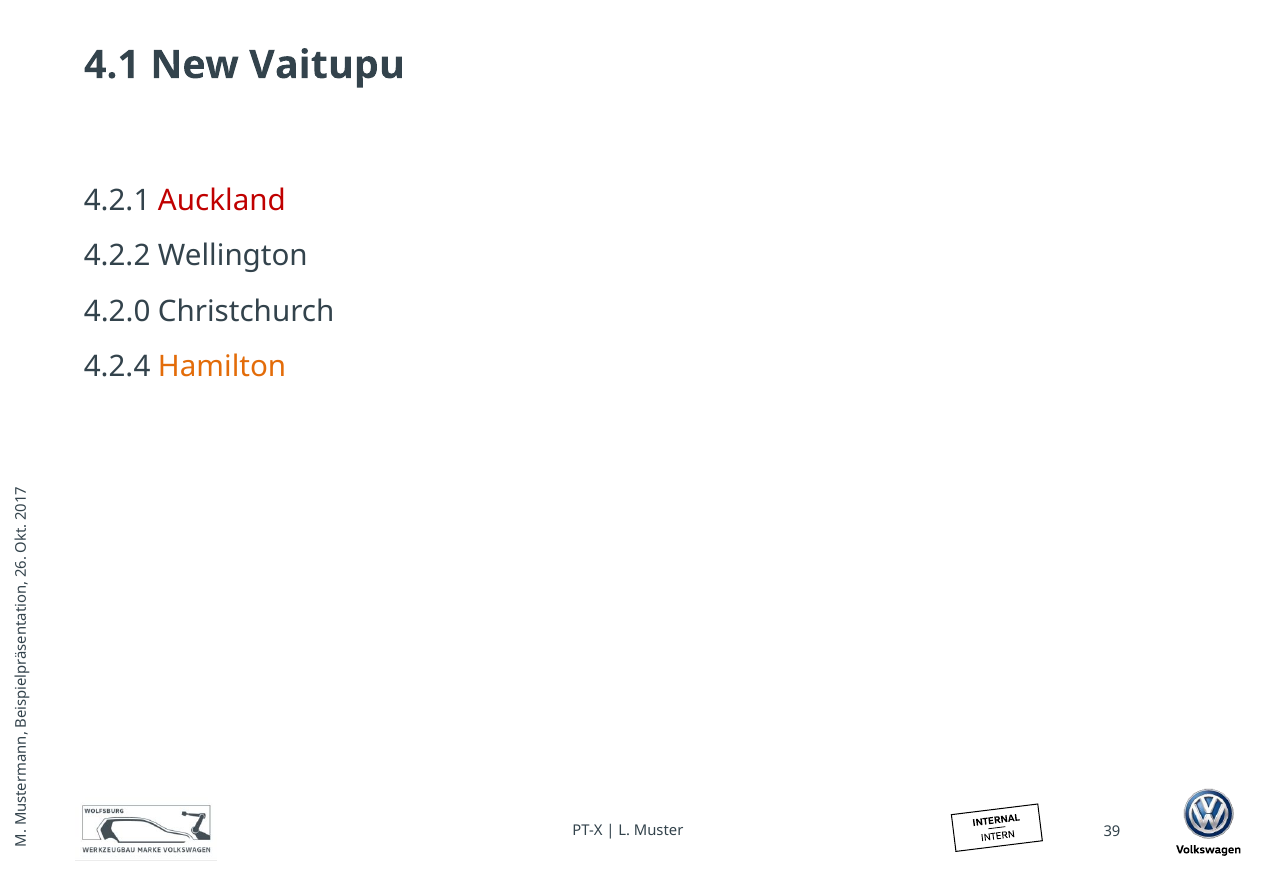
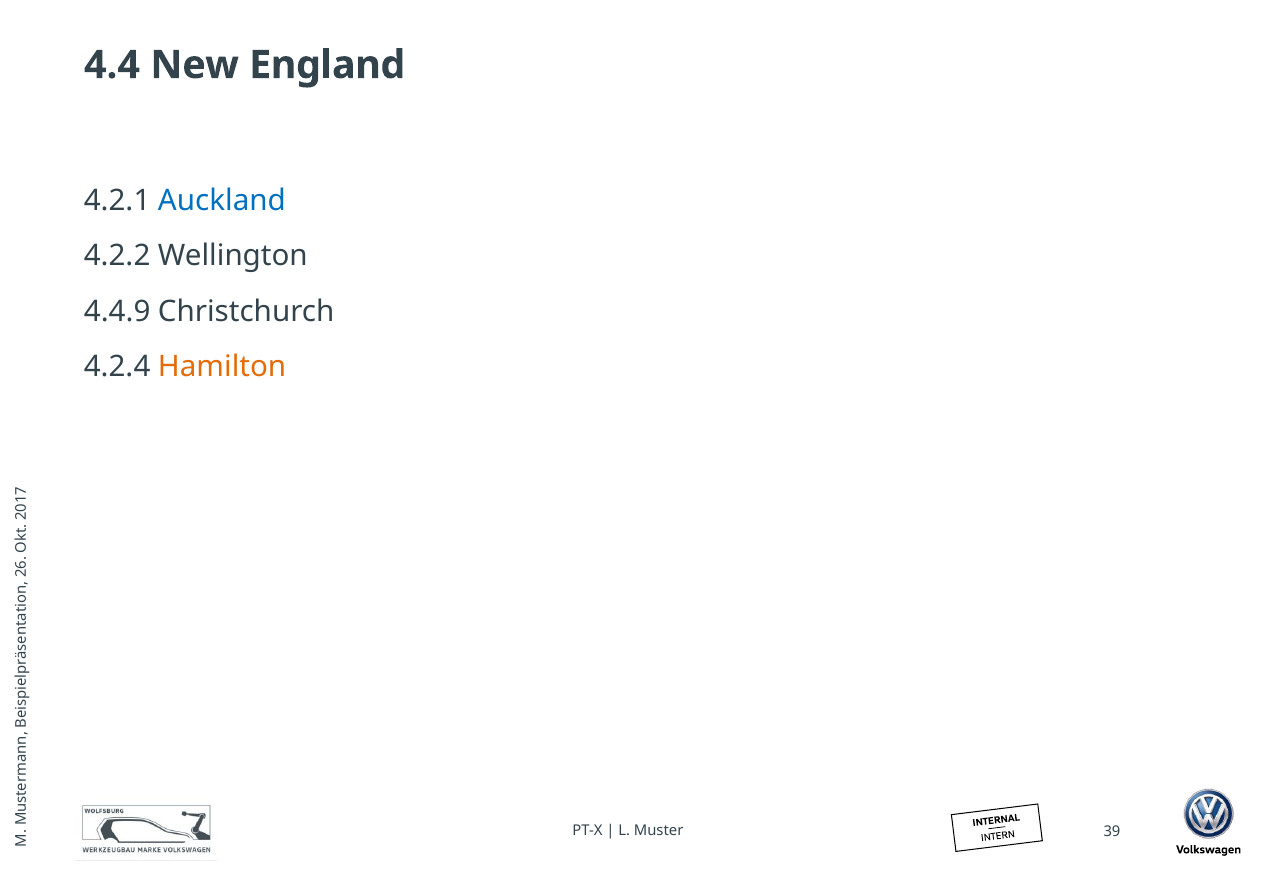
4.1: 4.1 -> 4.4 (112, 65)
Vaitupu: Vaitupu -> England (327, 65)
Auckland colour: red -> blue (222, 200)
4.2.0: 4.2.0 -> 4.4.9 (117, 311)
